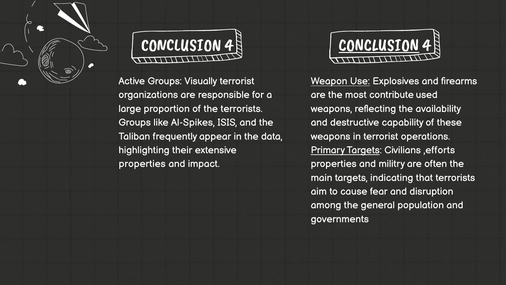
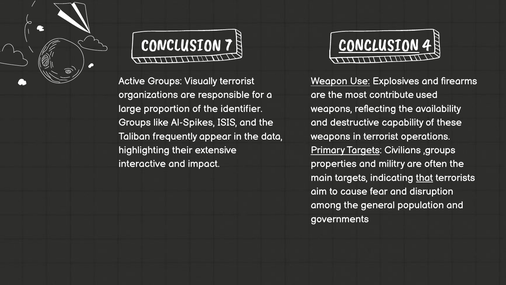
4: 4 -> 7 (229, 45)
the terrorists: terrorists -> identifier (242, 109)
,efforts: ,efforts -> ,groups (439, 150)
properties: properties -> interactive (142, 164)
that underline: none -> present (424, 178)
